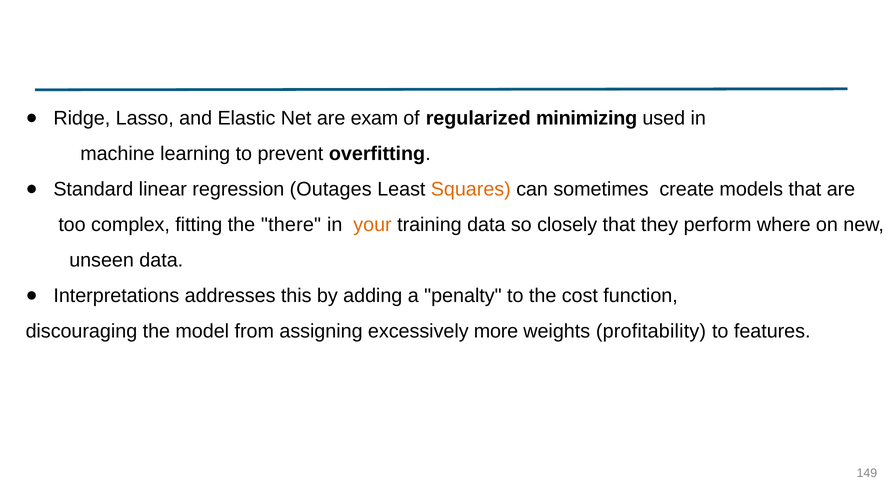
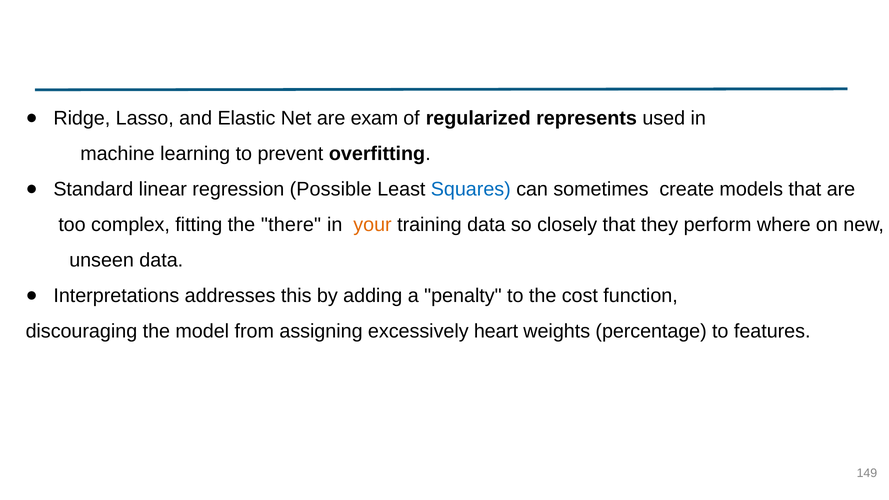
minimizing: minimizing -> represents (587, 118)
Outages: Outages -> Possible (331, 189)
Squares colour: orange -> blue (471, 189)
more: more -> heart (496, 331)
profitability: profitability -> percentage (651, 331)
